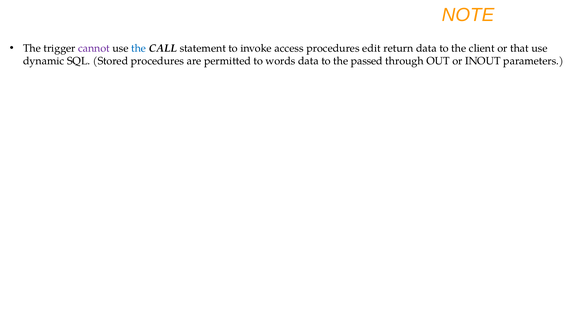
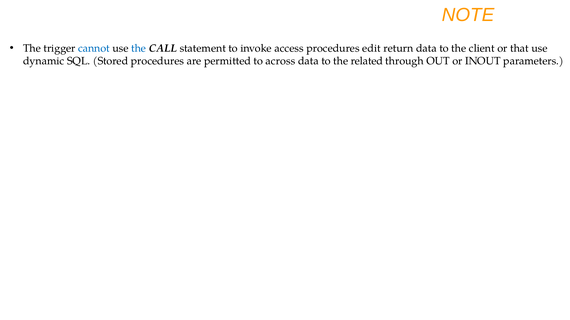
cannot colour: purple -> blue (94, 48)
words: words -> across (280, 61)
passed: passed -> related (367, 61)
